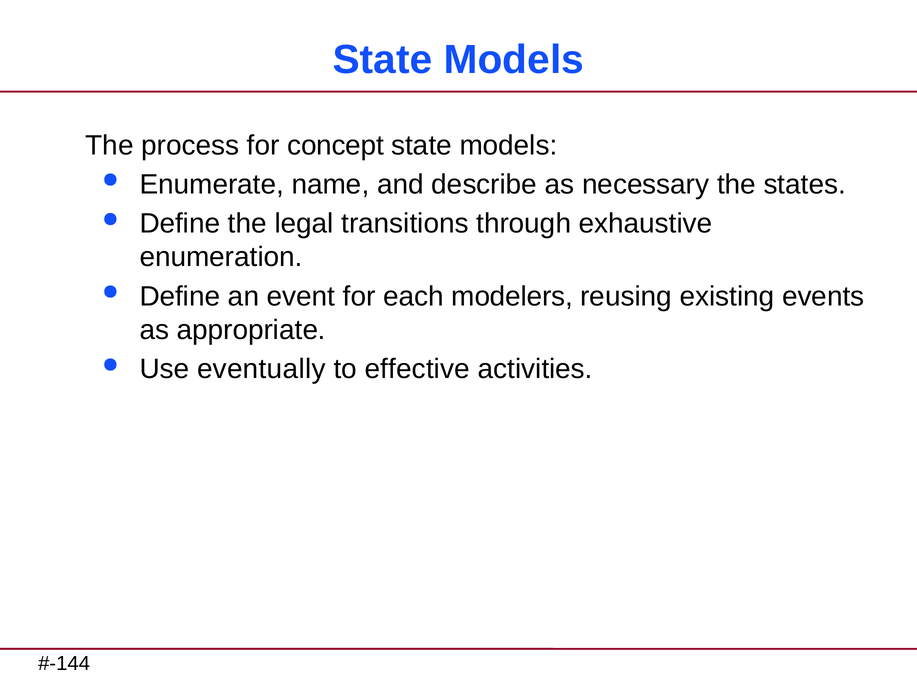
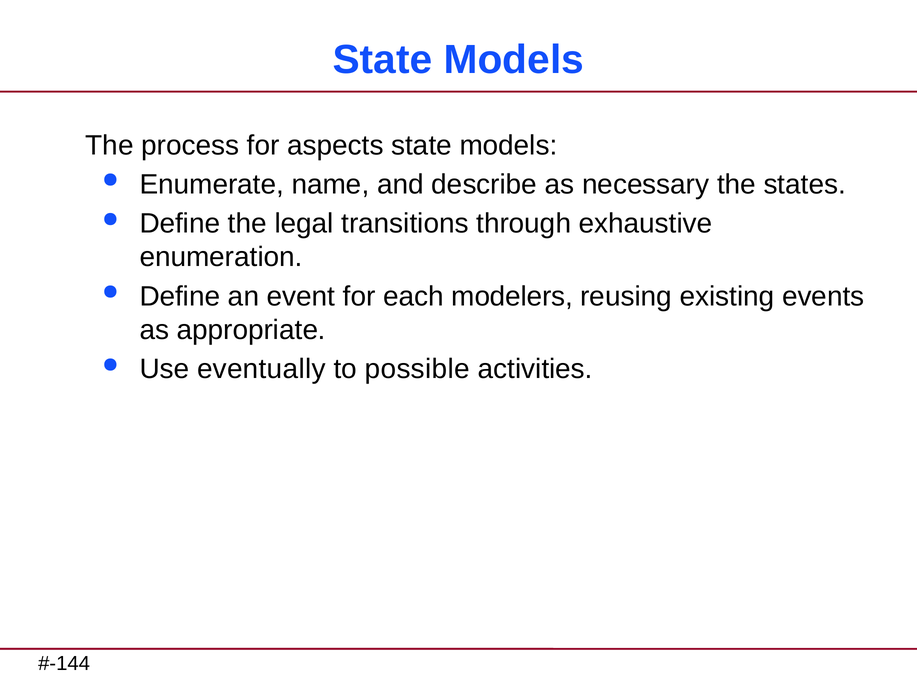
concept: concept -> aspects (335, 145)
effective: effective -> possible (417, 370)
